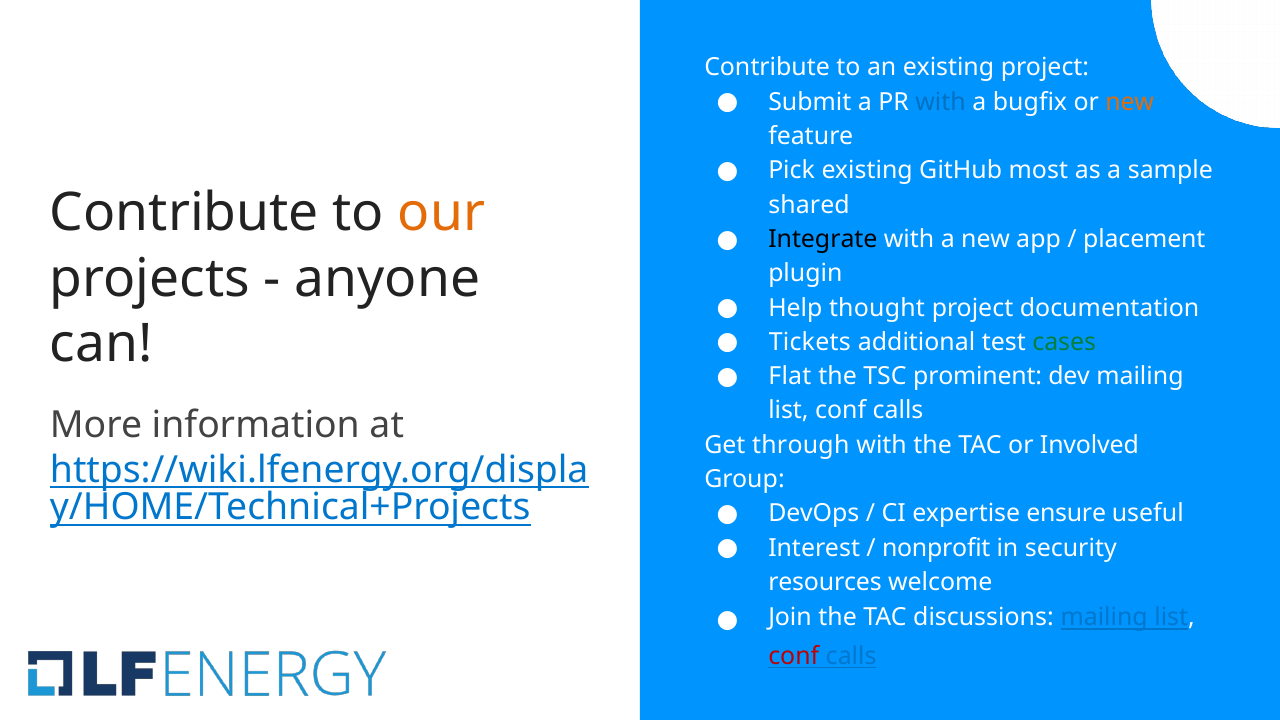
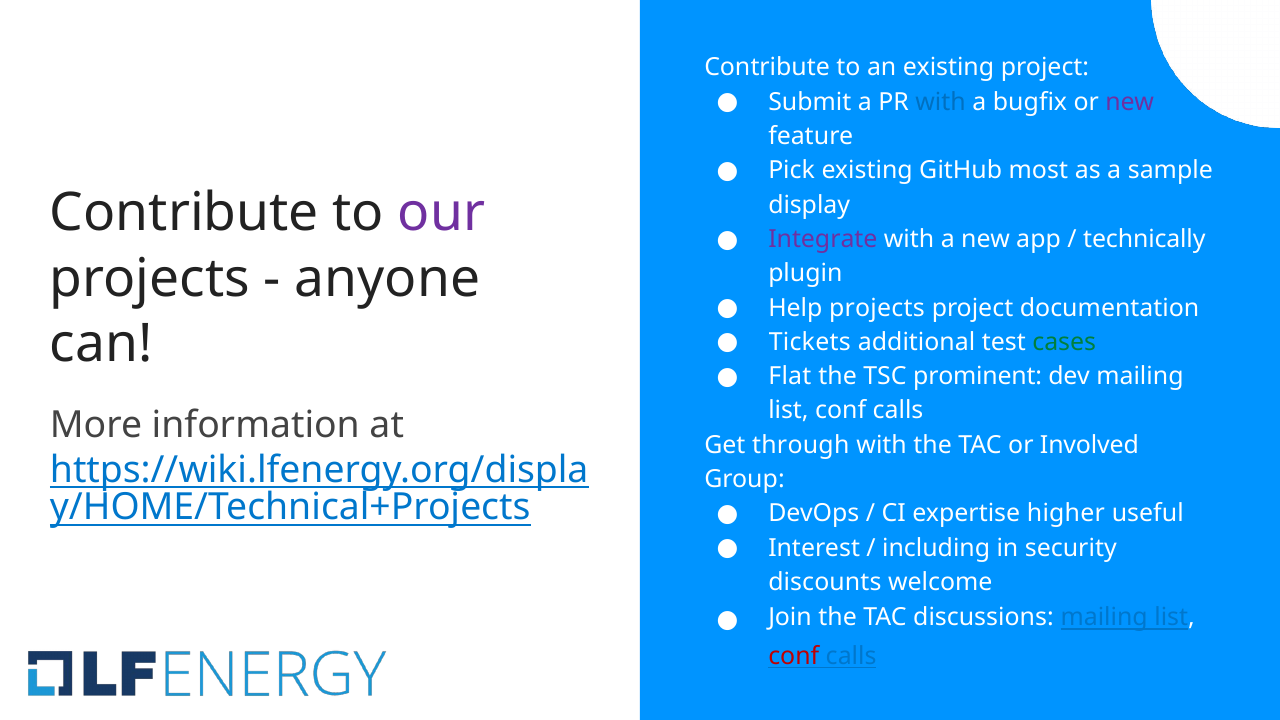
new colour: orange -> purple (1130, 102)
shared: shared -> display (809, 205)
our colour: orange -> purple (442, 213)
Integrate colour: black -> purple (823, 239)
placement: placement -> technically (1144, 239)
Help thought: thought -> projects (877, 308)
ensure: ensure -> higher (1066, 514)
nonprofit: nonprofit -> including (936, 548)
resources: resources -> discounts (825, 582)
